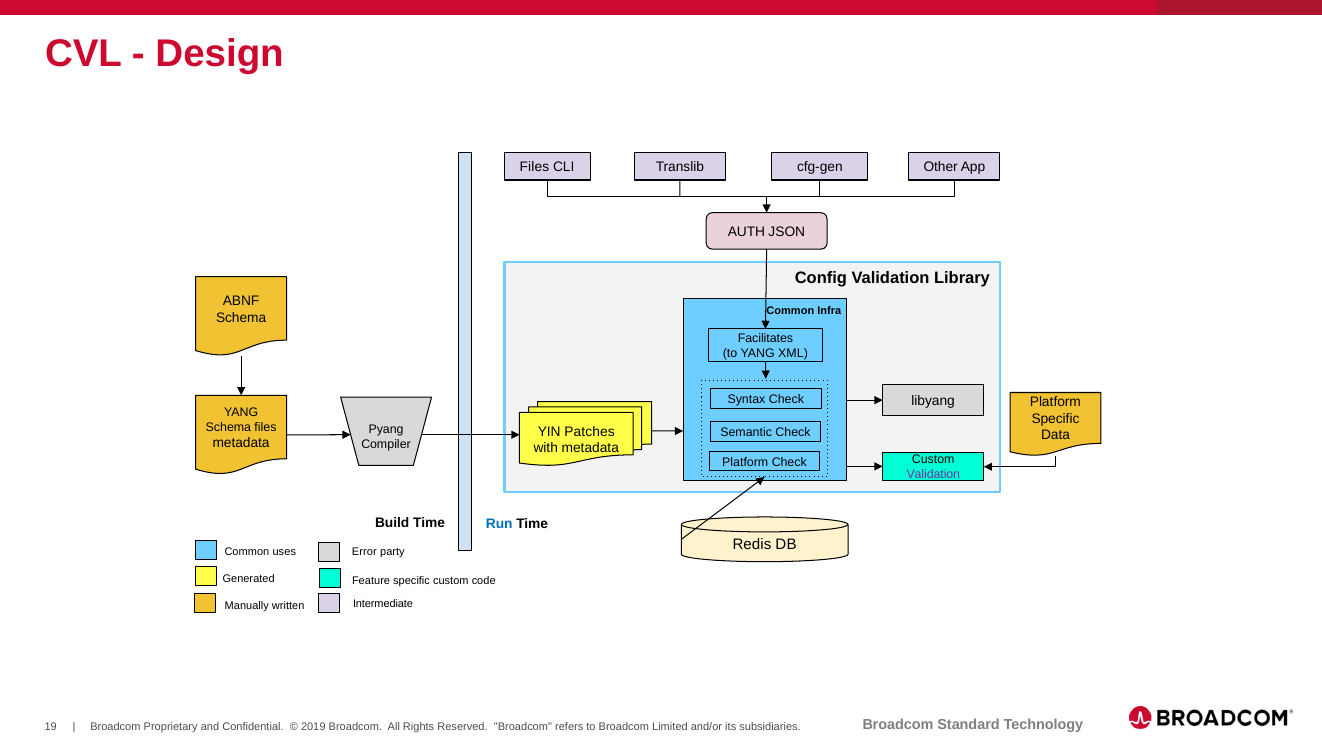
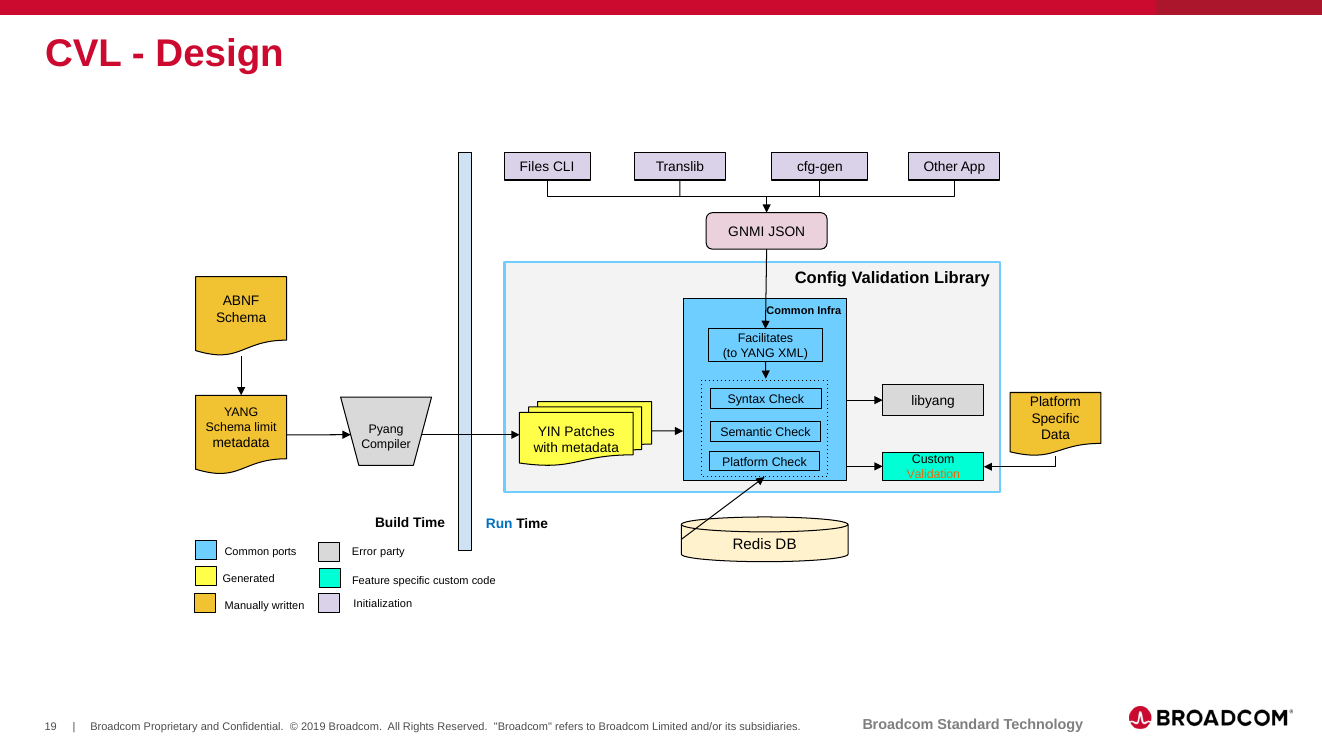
AUTH: AUTH -> GNMI (746, 232)
Schema files: files -> limit (266, 427)
Validation colour: purple -> orange (933, 474)
uses: uses -> ports (284, 551)
Intermediate: Intermediate -> Initialization (383, 603)
